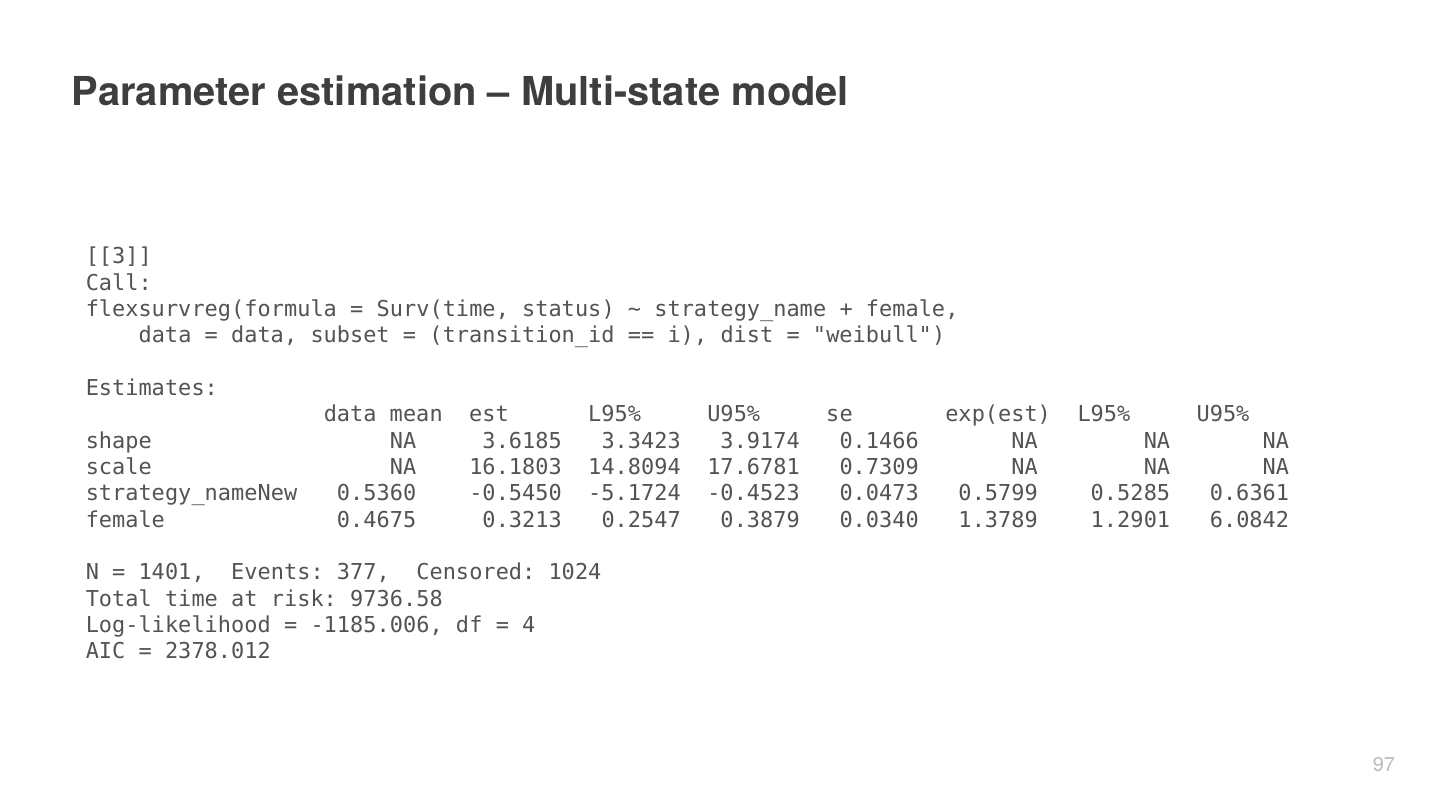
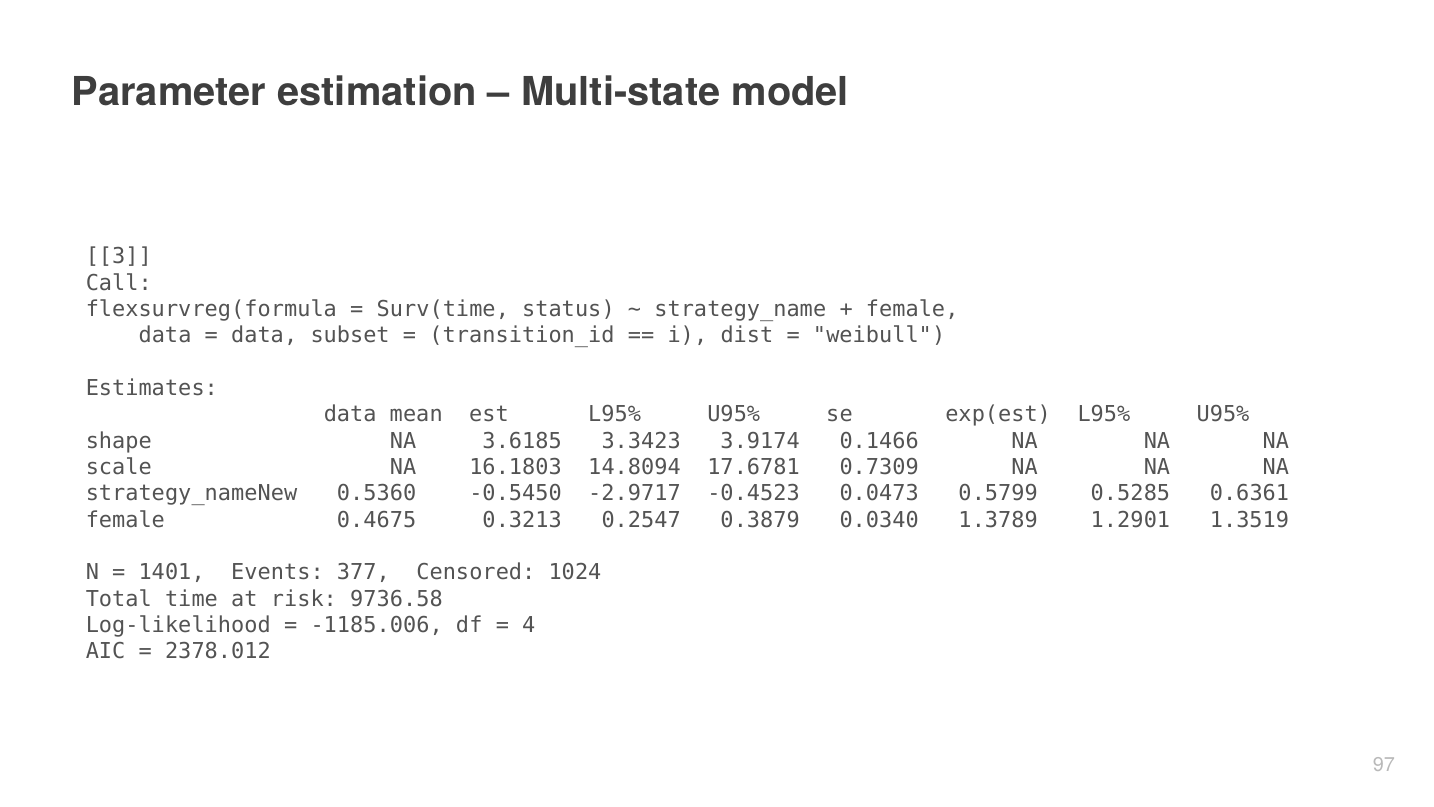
-5.1724: -5.1724 -> -2.9717 (634, 493)
6.0842: 6.0842 -> 1.3519 (1249, 520)
